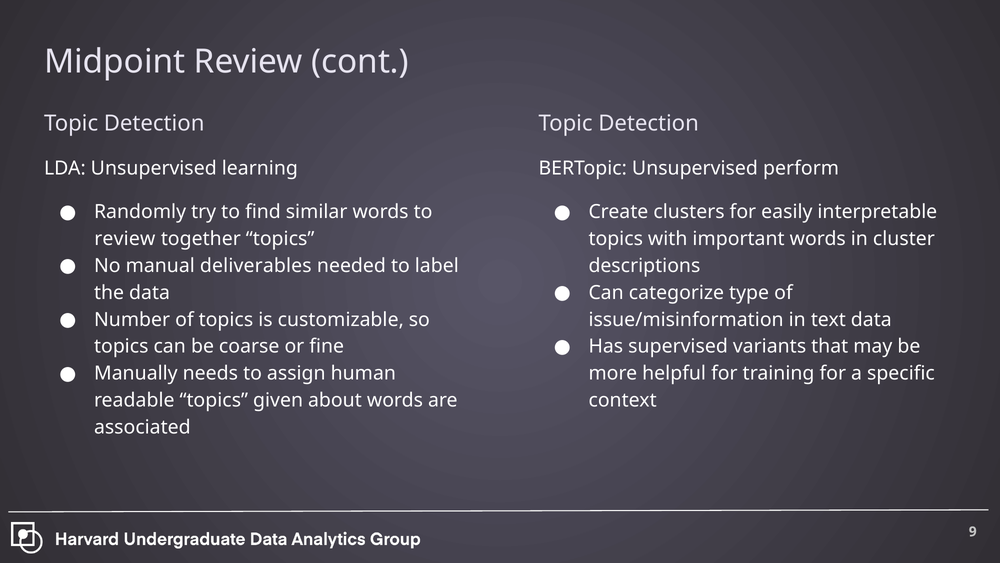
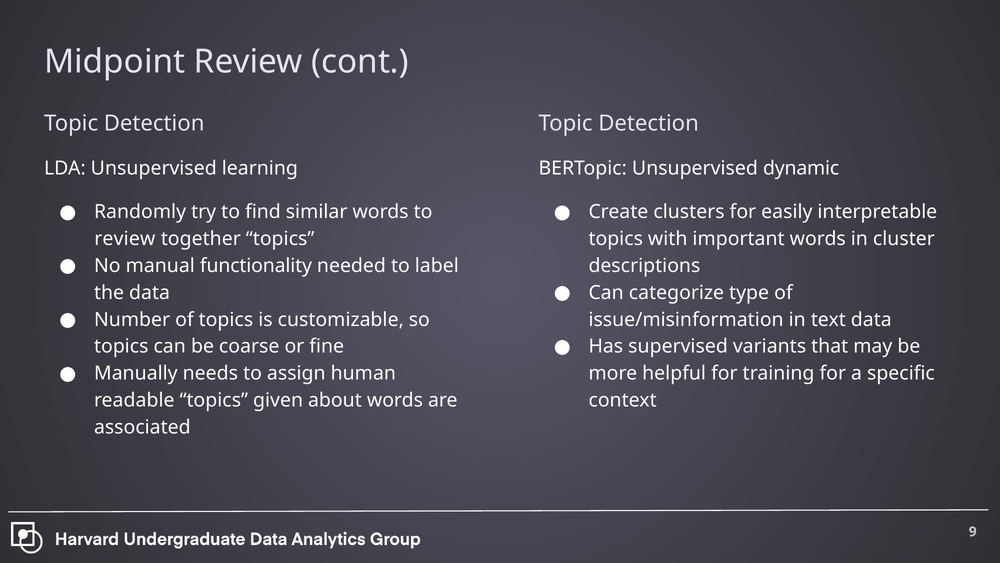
perform: perform -> dynamic (801, 168)
deliverables: deliverables -> functionality (256, 266)
